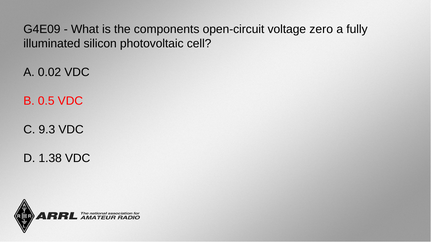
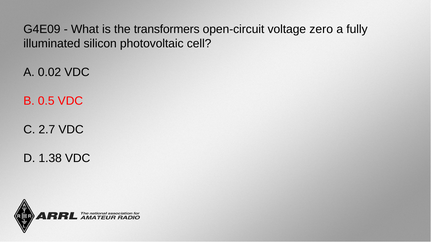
components: components -> transformers (167, 29)
9.3: 9.3 -> 2.7 (47, 130)
